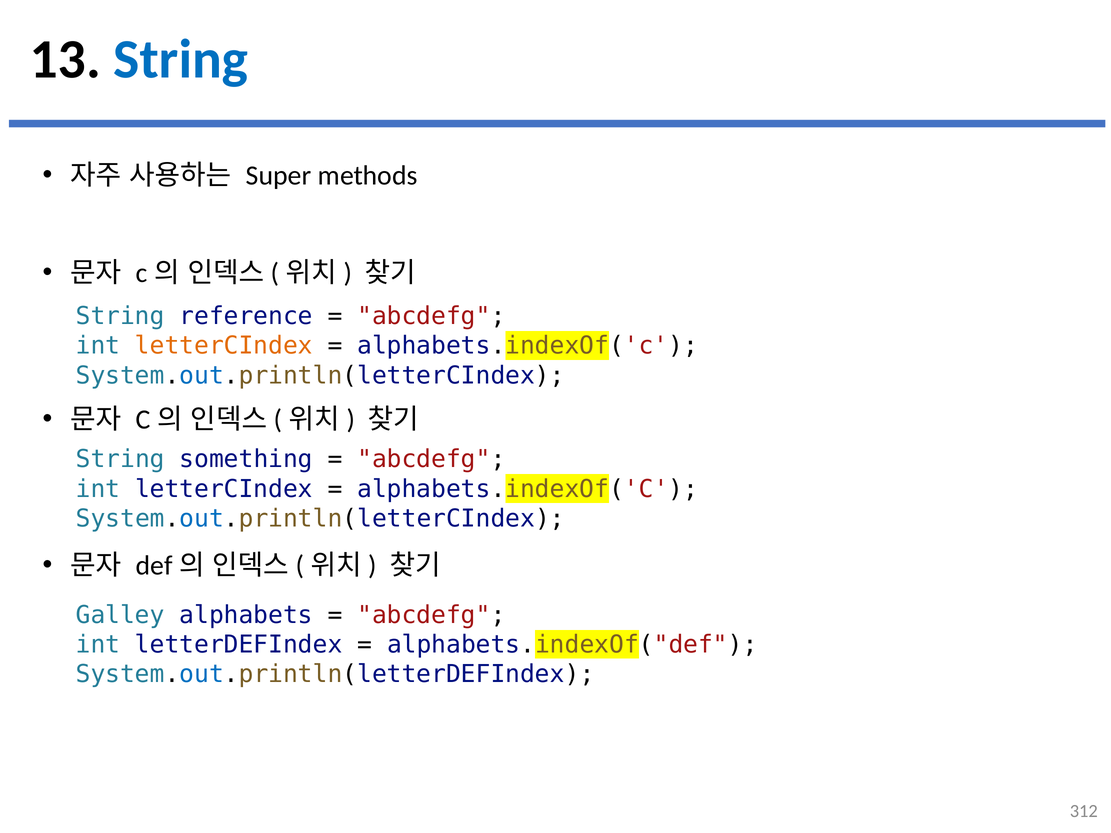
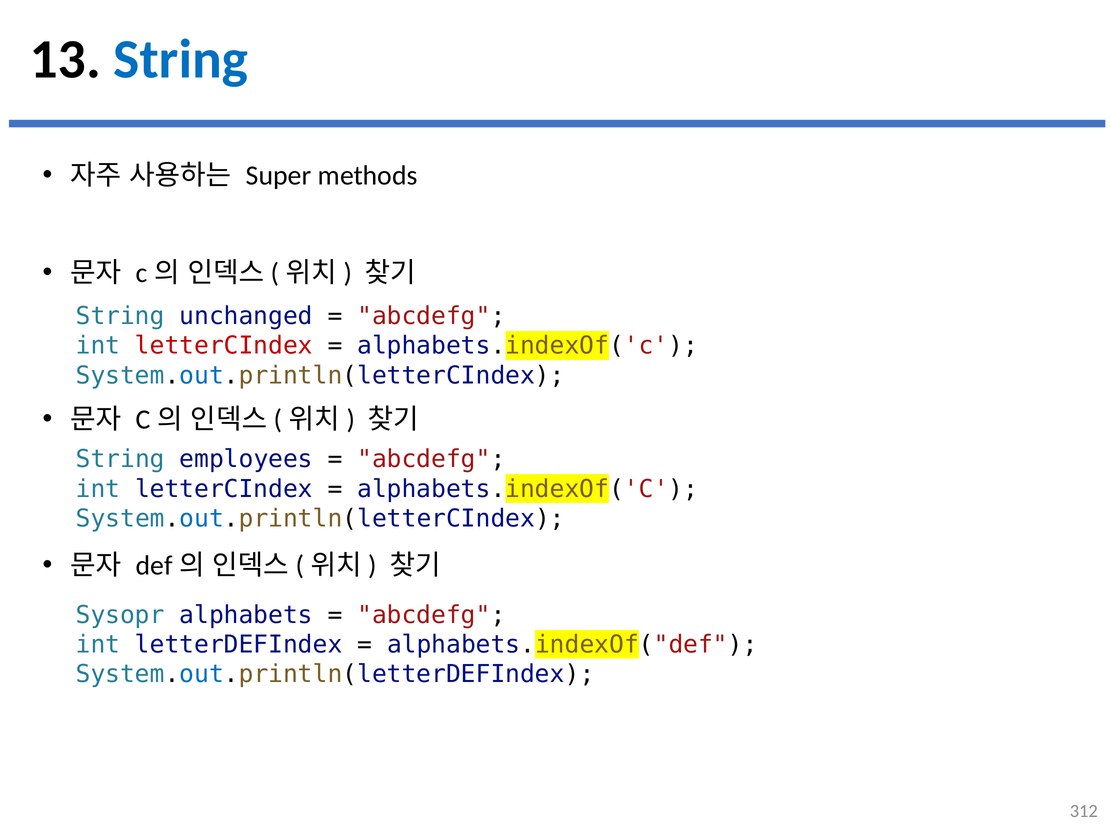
reference: reference -> unchanged (246, 316)
letterCIndex colour: orange -> red (224, 346)
something: something -> employees (246, 459)
Galley: Galley -> Sysopr (120, 615)
